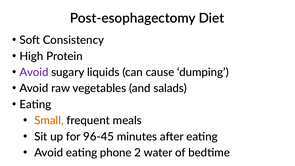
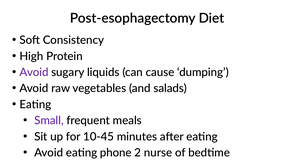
Small colour: orange -> purple (49, 121)
96-45: 96-45 -> 10-45 (99, 137)
water: water -> nurse (158, 153)
